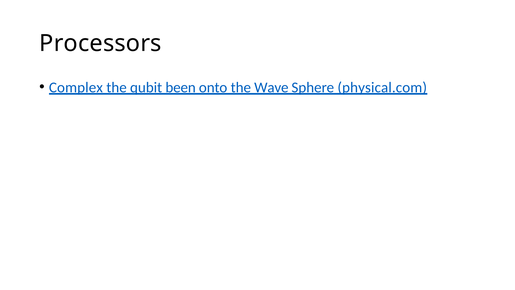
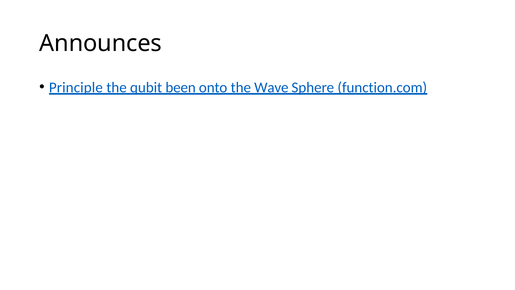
Processors: Processors -> Announces (101, 43)
Complex: Complex -> Principle (76, 87)
physical.com: physical.com -> function.com (382, 87)
